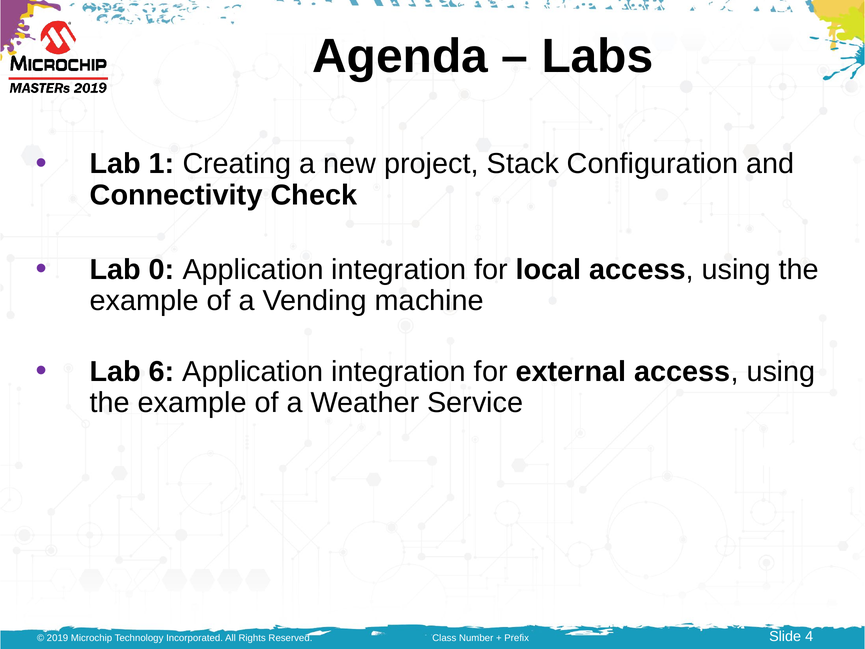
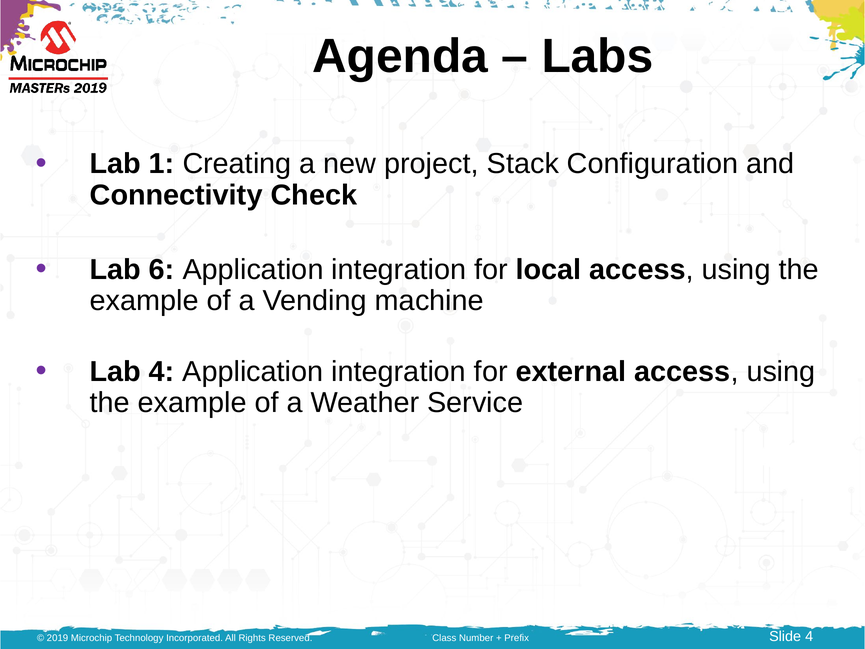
0: 0 -> 6 (162, 269)
Lab 6: 6 -> 4 (162, 371)
